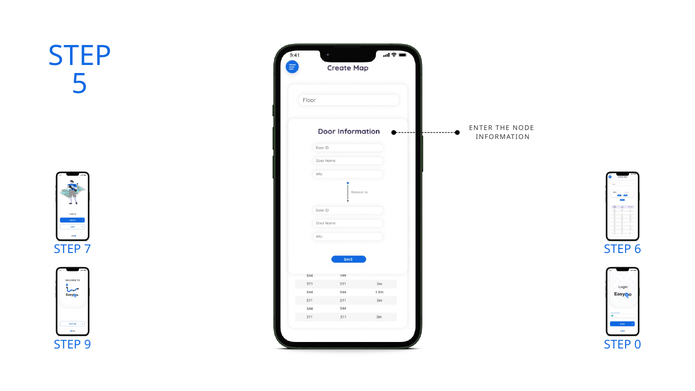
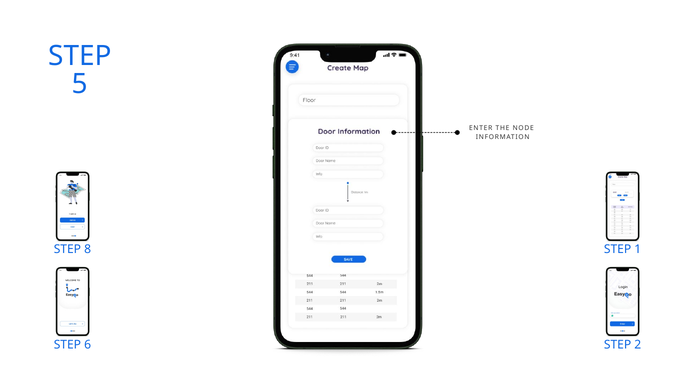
7: 7 -> 8 (88, 249)
6: 6 -> 1 (638, 249)
9: 9 -> 6 (88, 345)
0: 0 -> 2 (638, 345)
